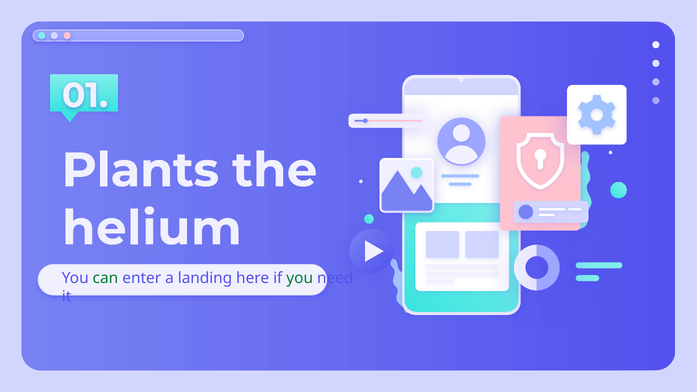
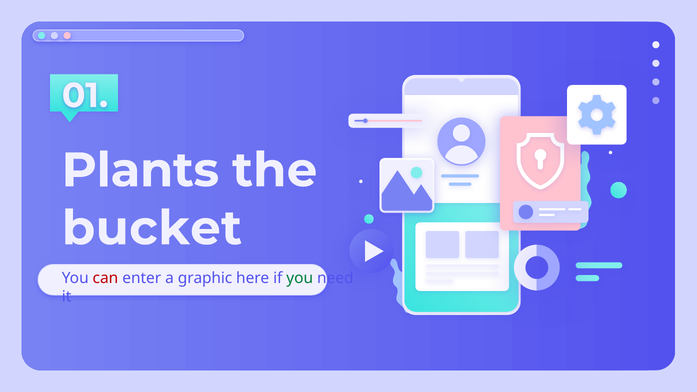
helium: helium -> bucket (152, 228)
can colour: green -> red (105, 278)
landing: landing -> graphic (205, 278)
